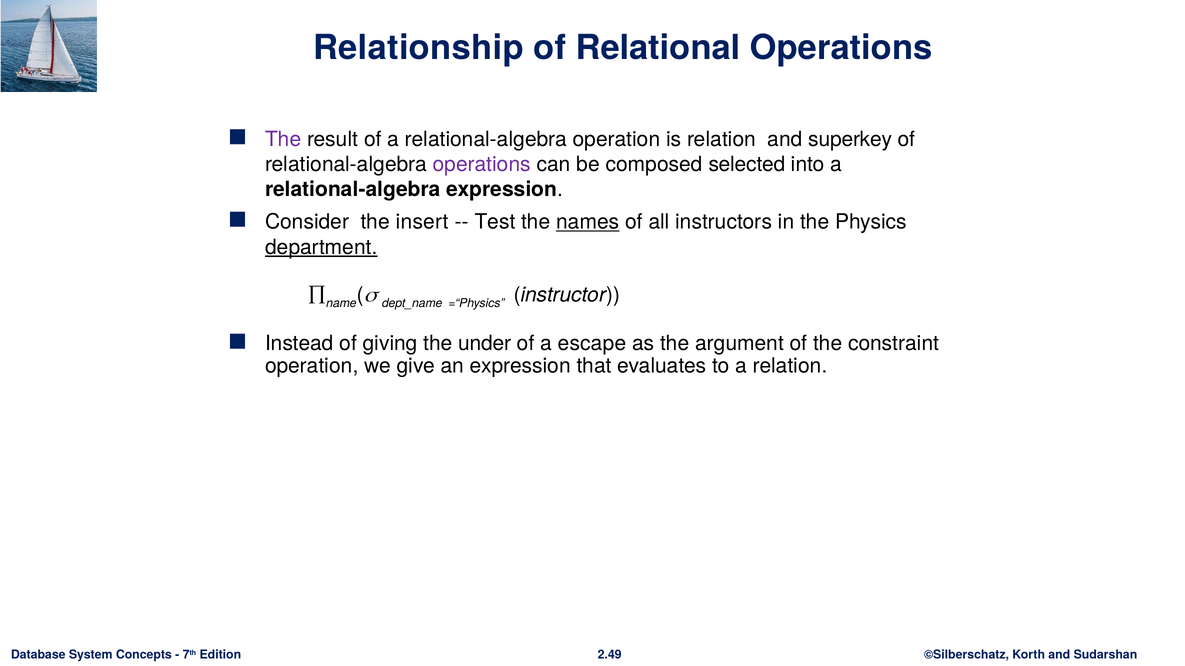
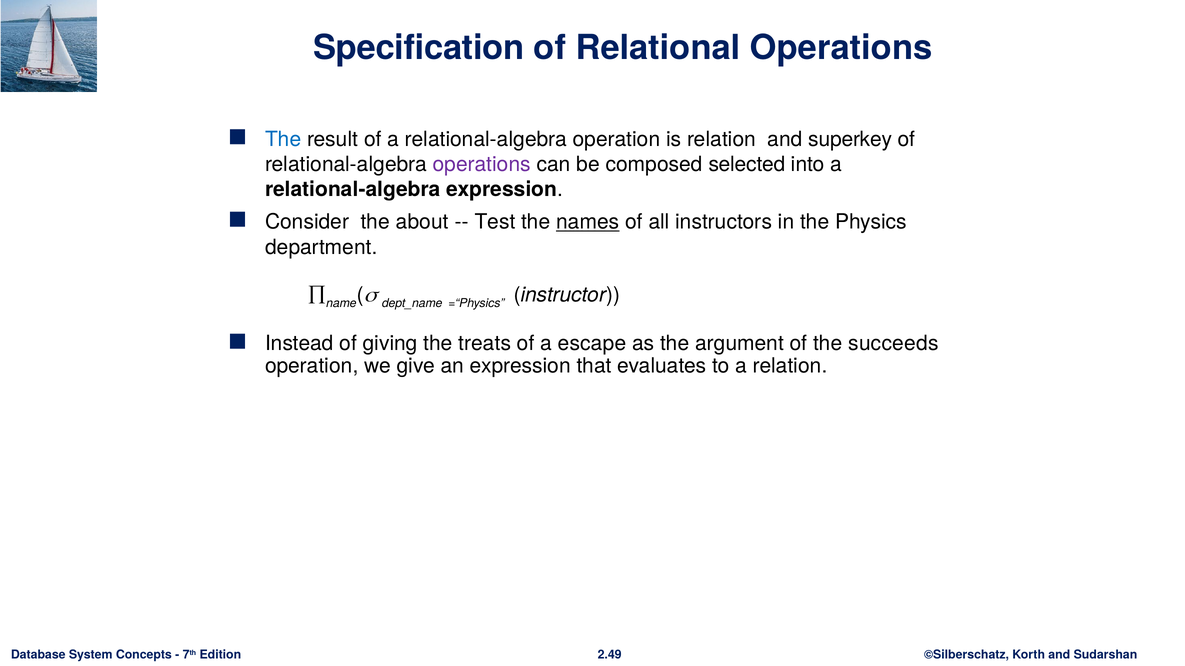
Relationship: Relationship -> Specification (419, 48)
The colour: purple -> blue (283, 139)
insert: insert -> about (422, 222)
department underline: present -> none (321, 247)
under: under -> treats (485, 344)
constraint: constraint -> succeeds (893, 344)
